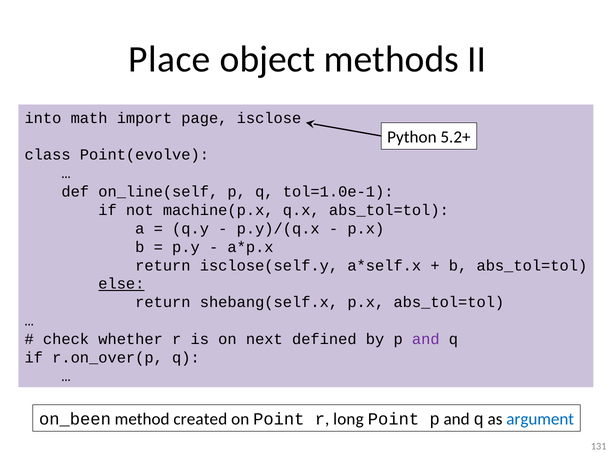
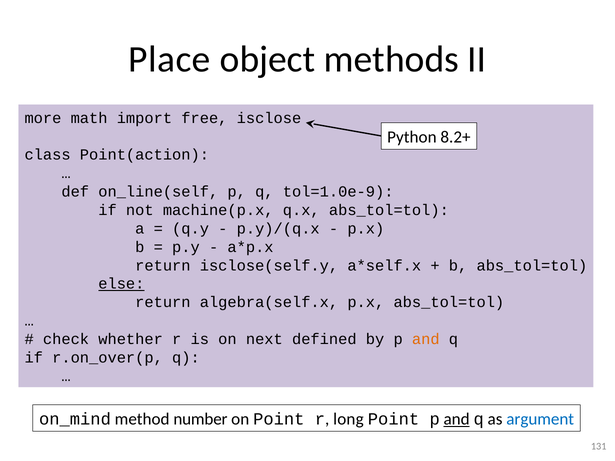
into: into -> more (43, 118)
page: page -> free (204, 118)
5.2+: 5.2+ -> 8.2+ (456, 137)
Point(evolve: Point(evolve -> Point(action (144, 155)
tol=1.0e-1: tol=1.0e-1 -> tol=1.0e-9 (338, 192)
shebang(self.x: shebang(self.x -> algebra(self.x (269, 302)
and colour: purple -> orange (426, 339)
on_been: on_been -> on_mind (75, 419)
created: created -> number (200, 419)
and underline: none -> present (457, 419)
